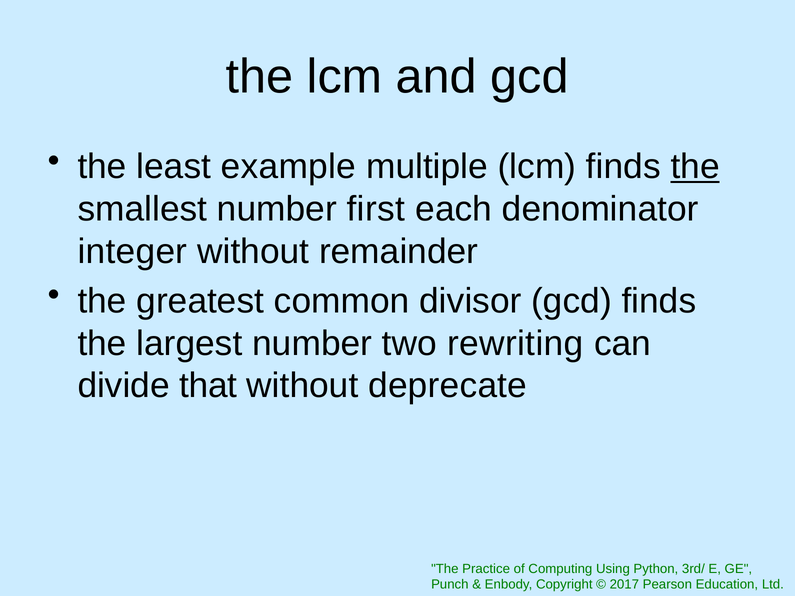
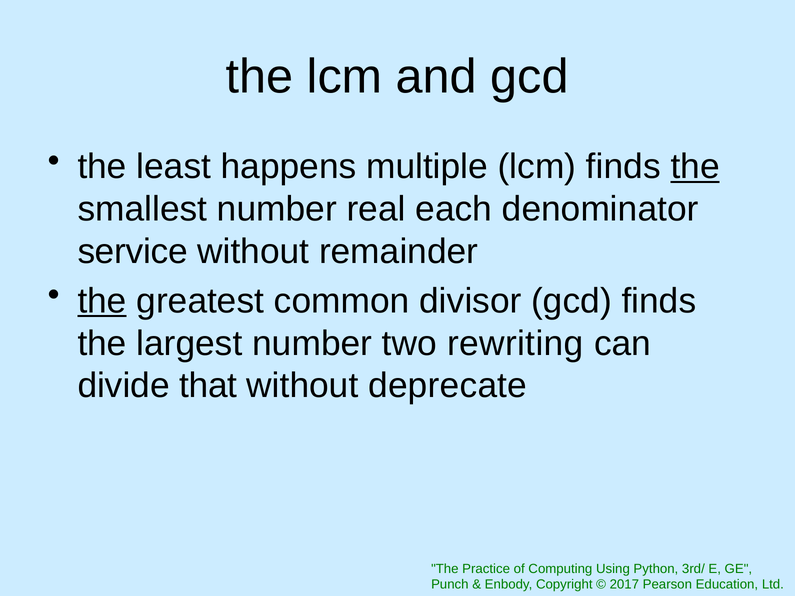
example: example -> happens (289, 167)
first: first -> real (376, 209)
integer: integer -> service (133, 252)
the underline: none -> present (102, 301)
